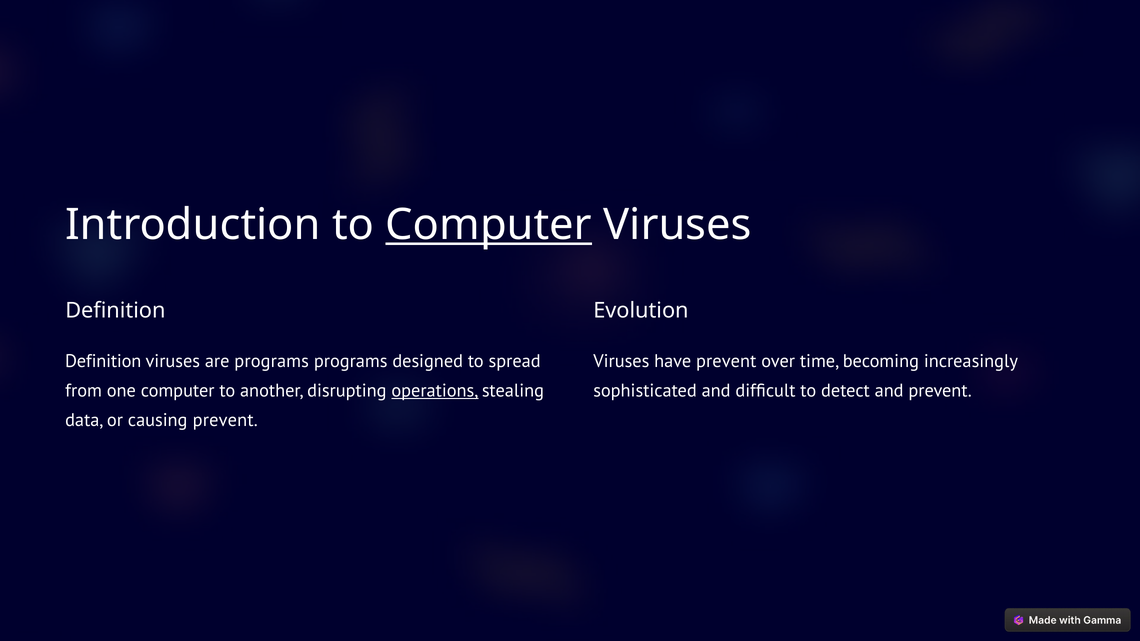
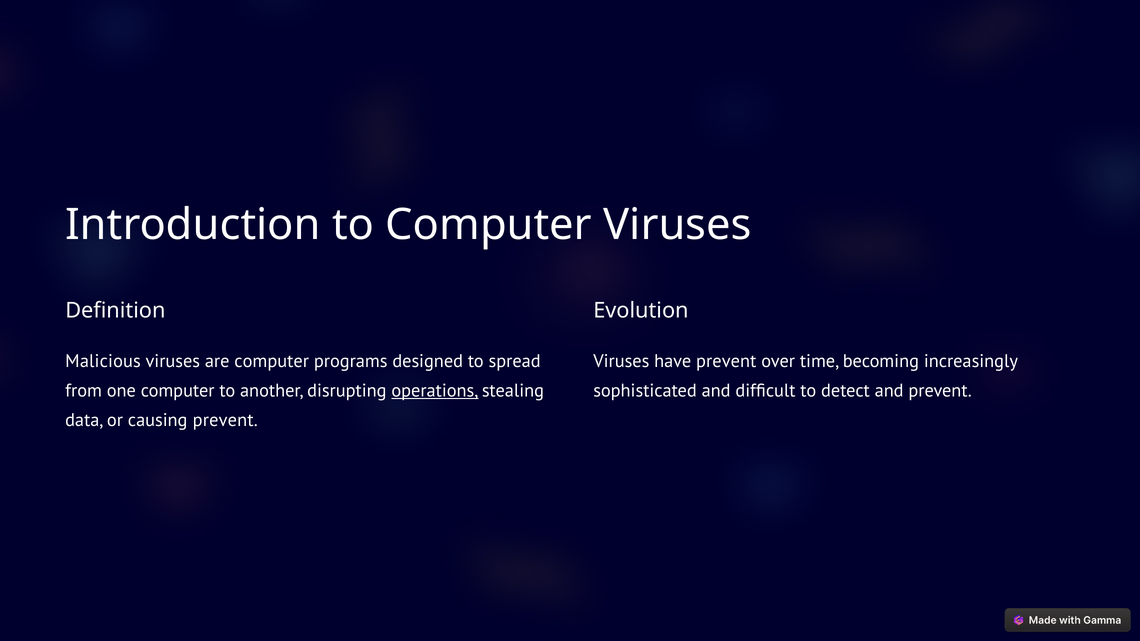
Computer underline: present -> none (489, 225)
Definition: Definition -> Malicious (103, 361)
are programs: programs -> computer (272, 361)
